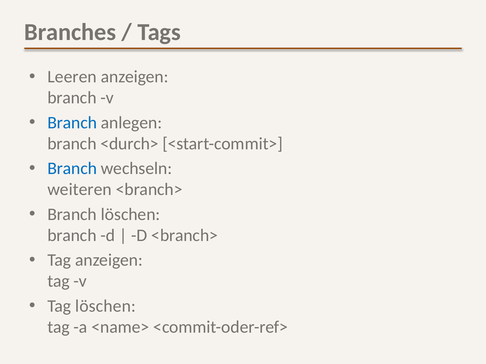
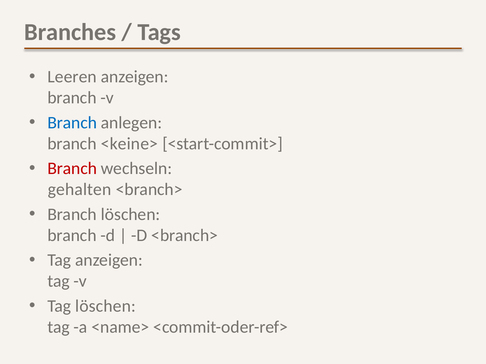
<durch>: <durch> -> <keine> (129, 144)
Branch colour: blue -> red (72, 169)
weiteren: weiteren -> gehalten (80, 190)
